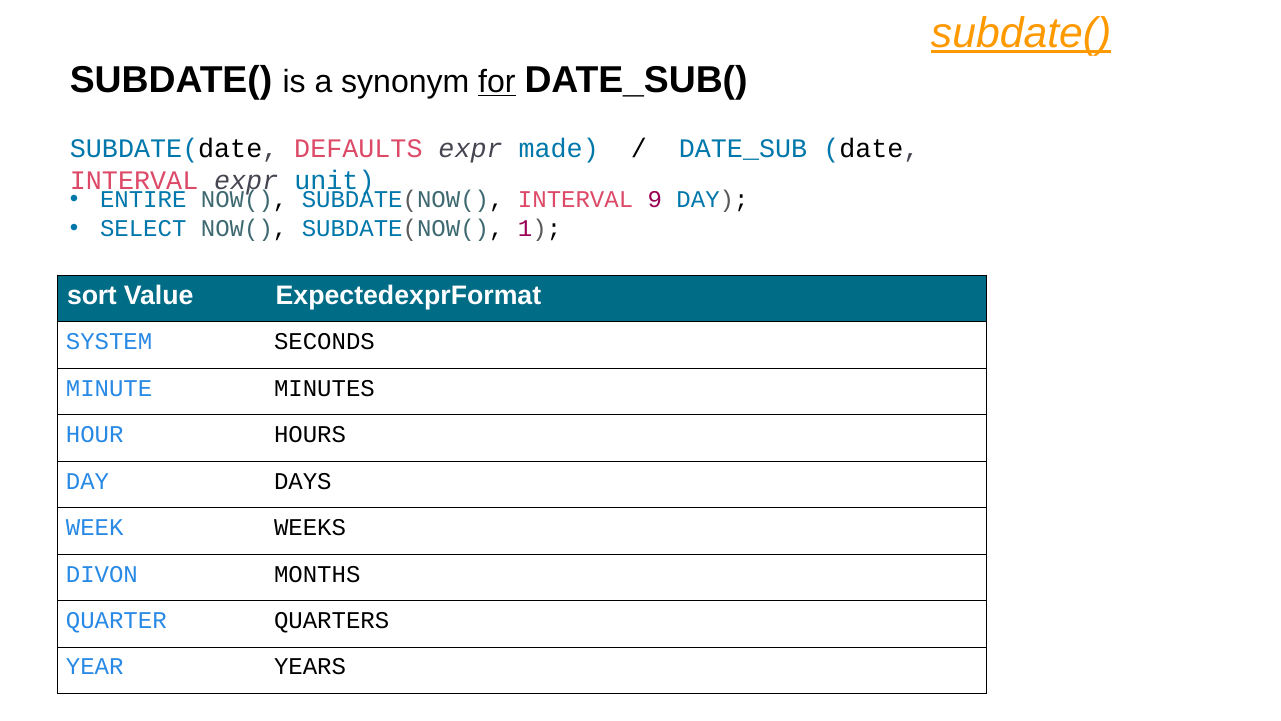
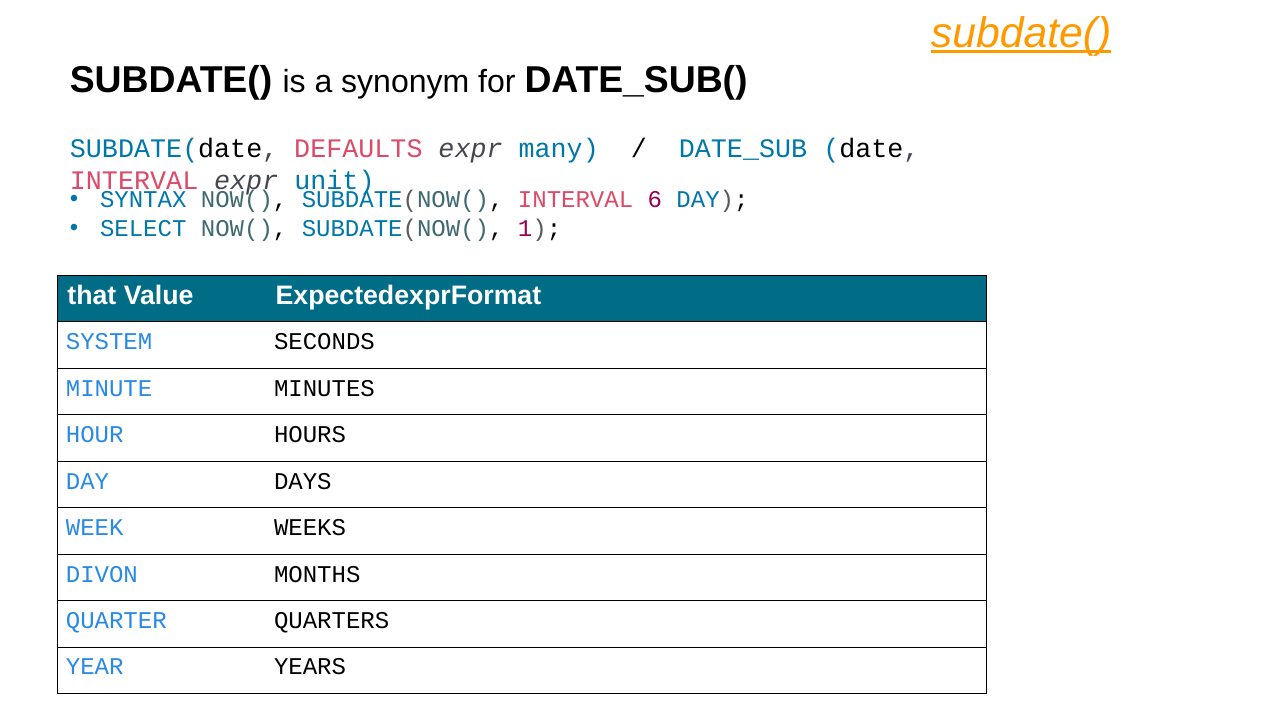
for underline: present -> none (497, 82)
made: made -> many (559, 148)
ENTIRE: ENTIRE -> SYNTAX (143, 199)
9: 9 -> 6 (655, 199)
sort: sort -> that (92, 295)
